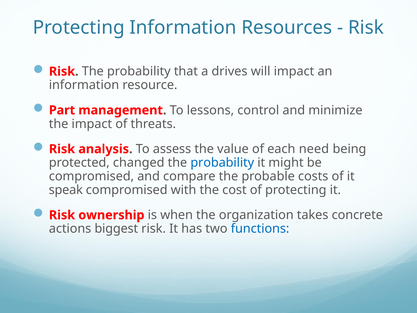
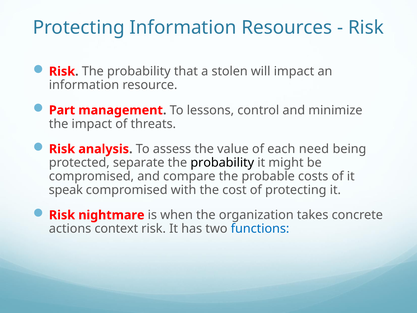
drives: drives -> stolen (230, 71)
changed: changed -> separate (139, 163)
probability colour: blue -> black (222, 163)
ownership: ownership -> nightmare (111, 215)
biggest: biggest -> context (116, 229)
